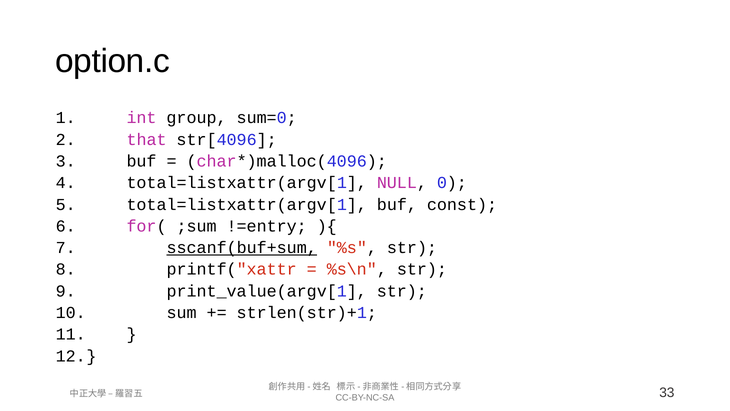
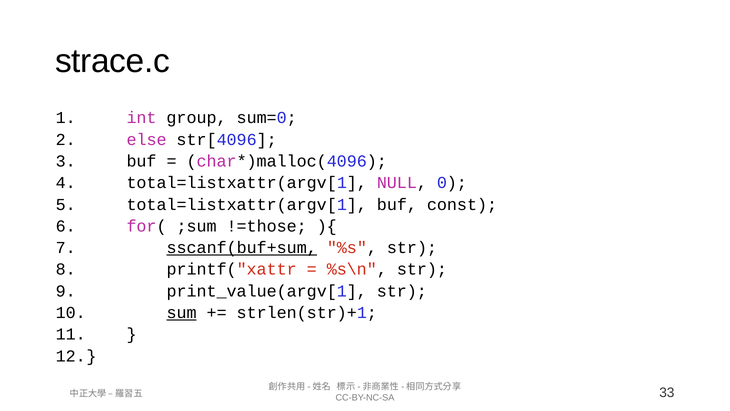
option.c: option.c -> strace.c (112, 61)
that: that -> else (147, 139)
!=entry: !=entry -> !=those (267, 226)
sum underline: none -> present (182, 313)
